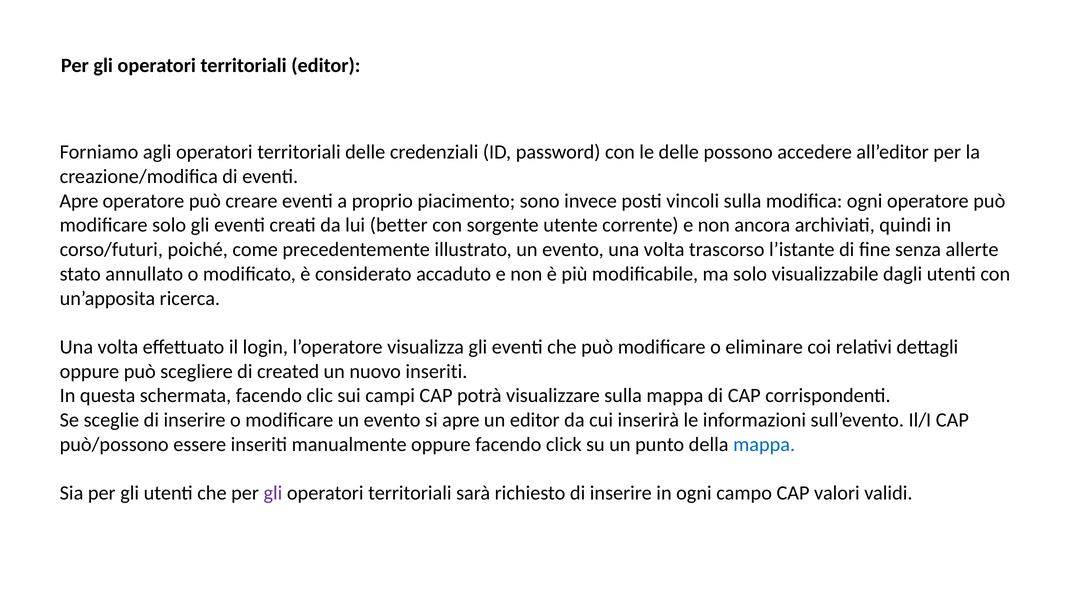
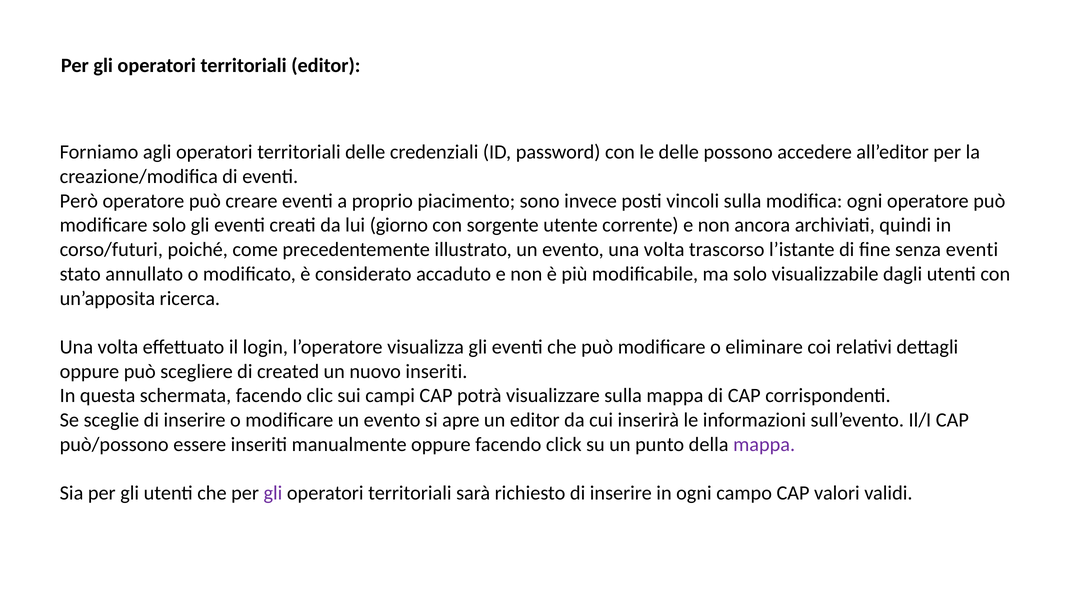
Apre: Apre -> Però (79, 201)
better: better -> giorno (399, 225)
senza allerte: allerte -> eventi (972, 249)
mappa colour: blue -> purple (764, 444)
